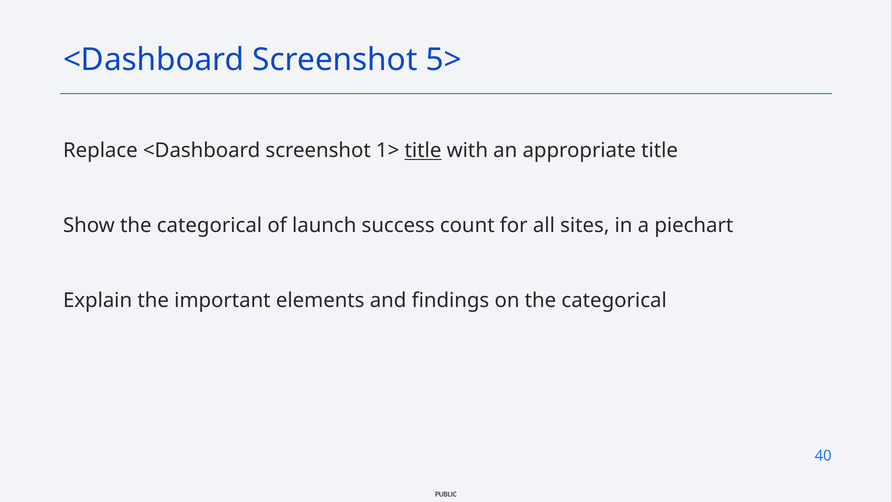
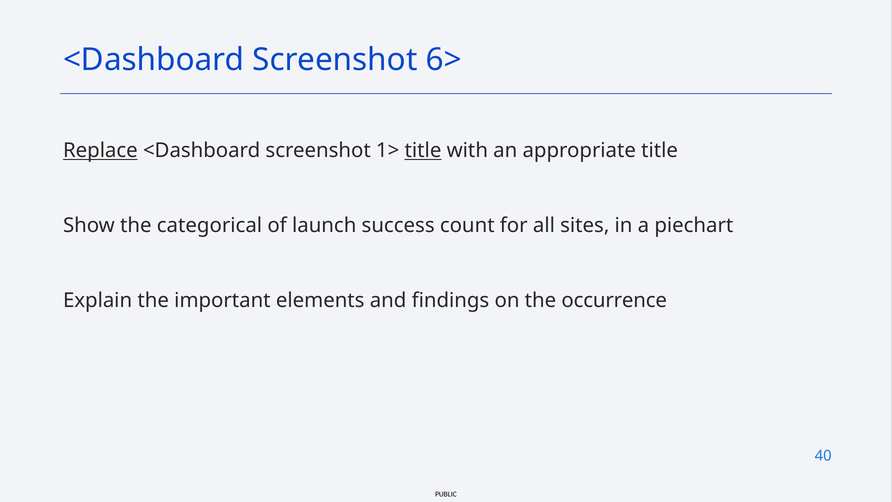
5>: 5> -> 6> (444, 60)
Replace underline: none -> present (100, 151)
on the categorical: categorical -> occurrence (614, 301)
